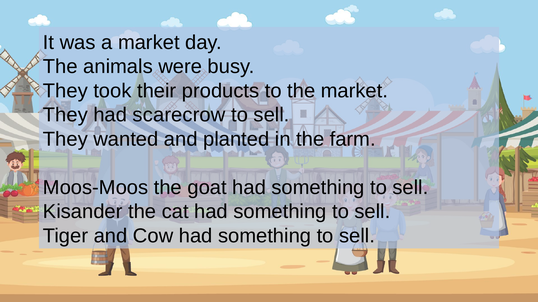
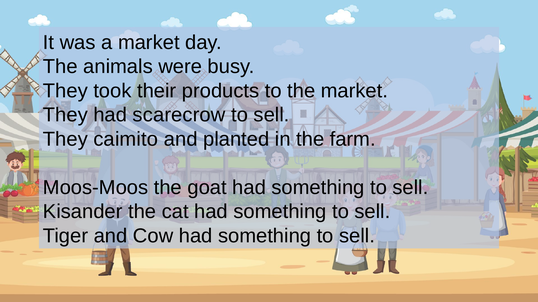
wanted: wanted -> caimito (126, 139)
